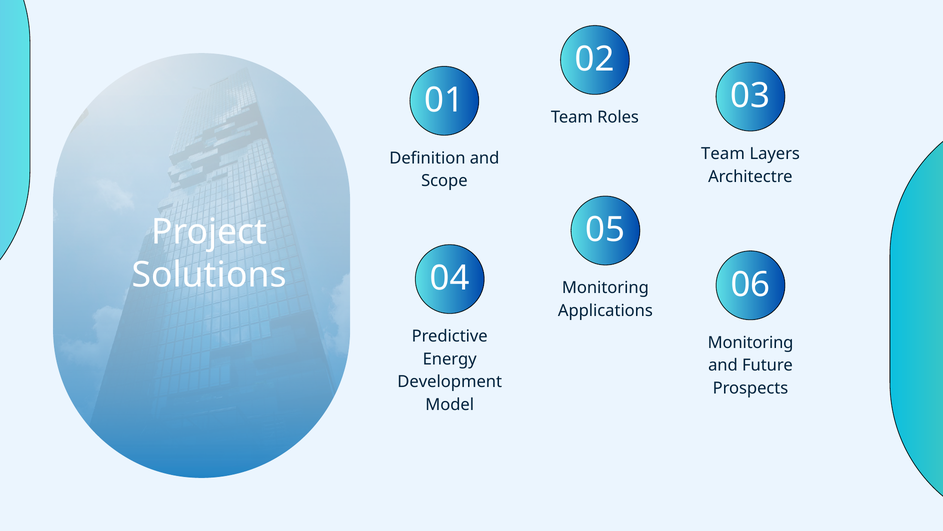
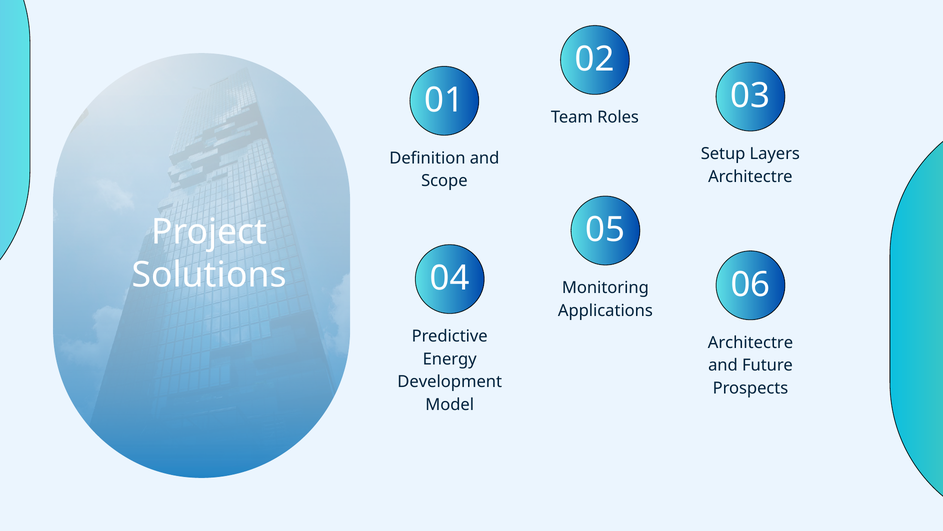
Team: Team -> Setup (723, 154)
Monitoring: Monitoring -> Architectre (750, 342)
